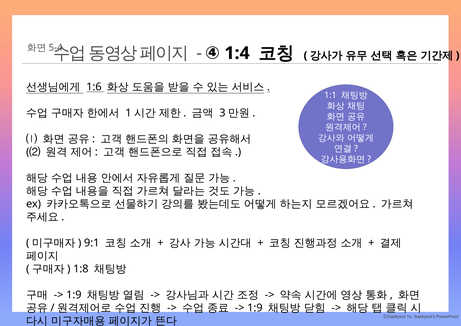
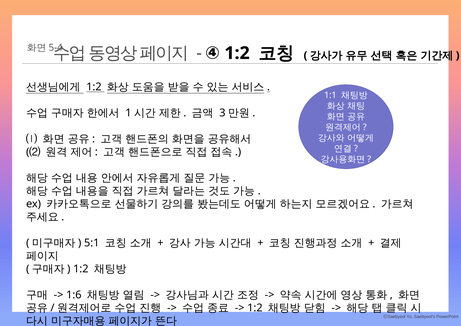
④ 1:4: 1:4 -> 1:2 (237, 53)
1:6: 1:6 -> 1:2 (94, 87)
9:1: 9:1 -> 5:1 (92, 243)
1:8: 1:8 -> 1:2 (81, 269)
1:9: 1:9 -> 1:6 (74, 295)
1:9: 1:9 -> 1:2 (255, 308)
